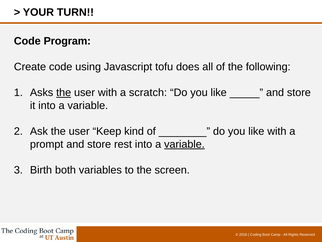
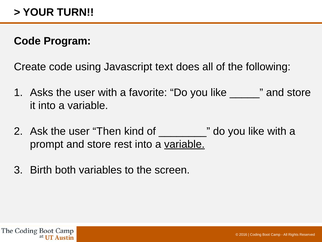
tofu: tofu -> text (164, 67)
the underline: present -> none (64, 92)
scratch: scratch -> favorite (148, 92)
Keep: Keep -> Then (107, 131)
